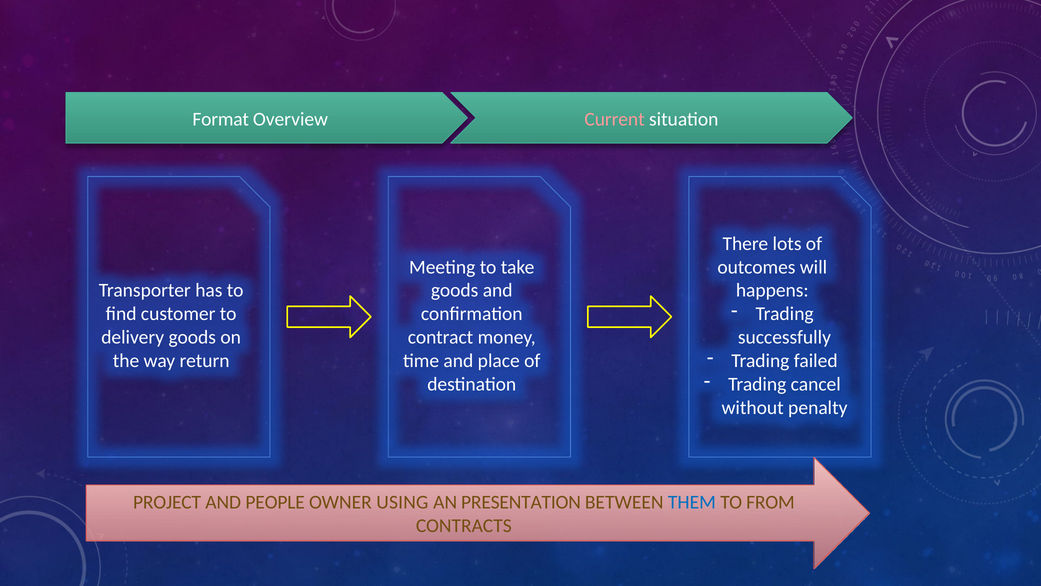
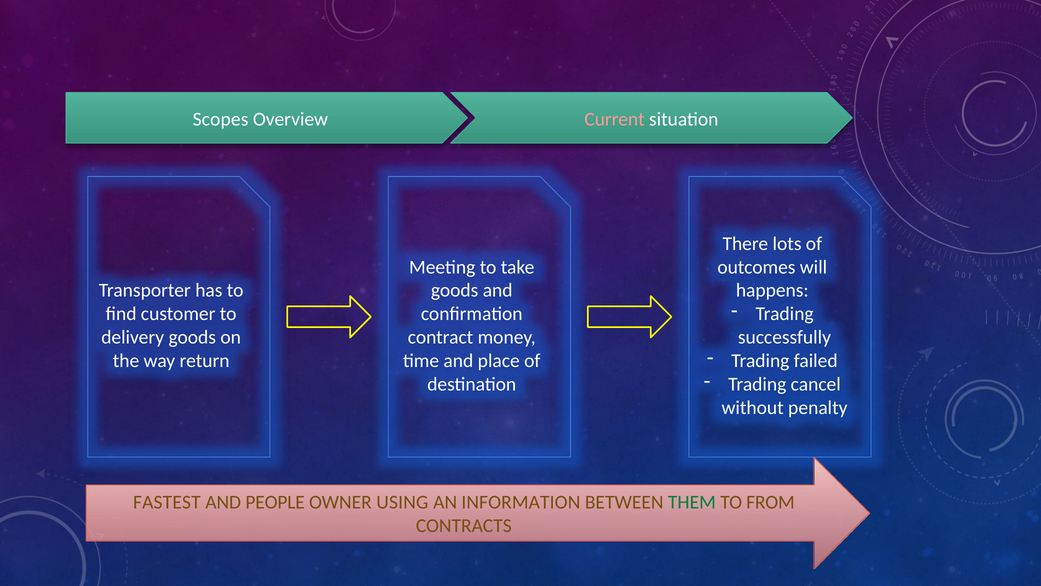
Format: Format -> Scopes (221, 119)
PROJECT: PROJECT -> FASTEST (167, 502)
PRESENTATION: PRESENTATION -> INFORMATION (521, 502)
THEM colour: blue -> green (692, 502)
